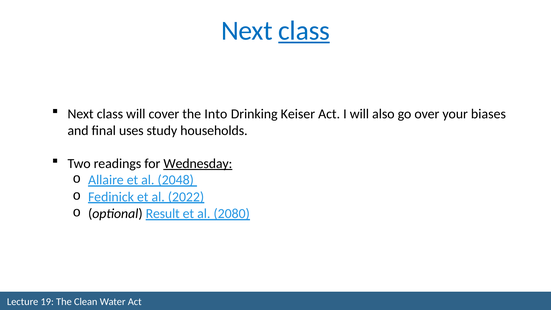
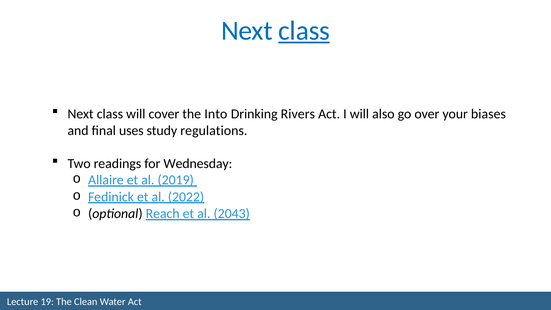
Keiser: Keiser -> Rivers (298, 114)
households: households -> regulations (214, 130)
Wednesday underline: present -> none (198, 164)
2048: 2048 -> 2019 (176, 180)
Result: Result -> Reach (163, 214)
2080: 2080 -> 2043 (232, 214)
